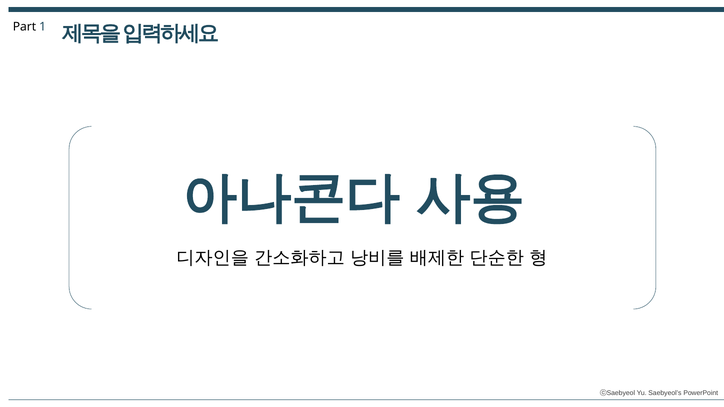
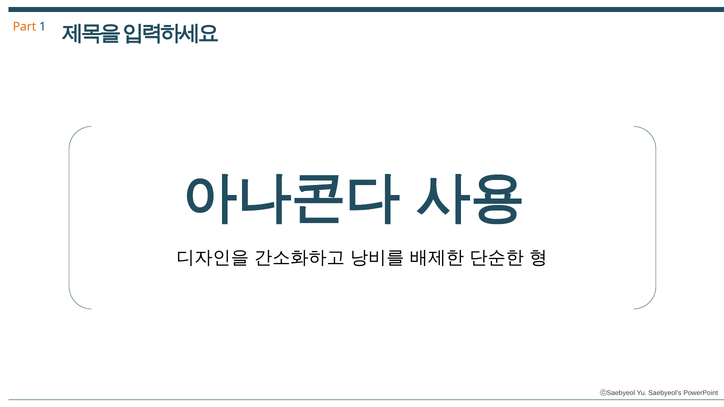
Part colour: black -> orange (24, 27)
